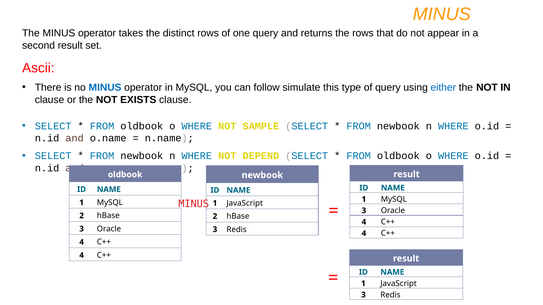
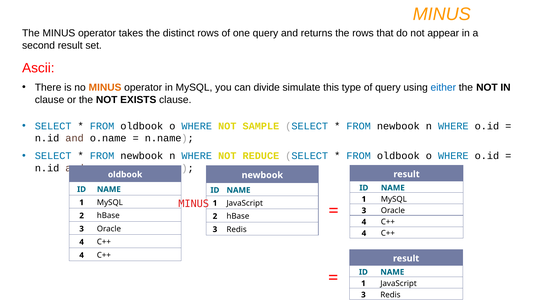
MINUS colour: blue -> orange (105, 88)
follow: follow -> divide (267, 88)
DEPEND: DEPEND -> REDUCE (261, 156)
